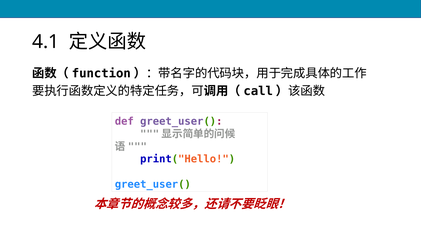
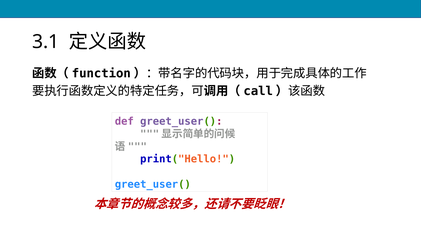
4.1: 4.1 -> 3.1 (46, 42)
